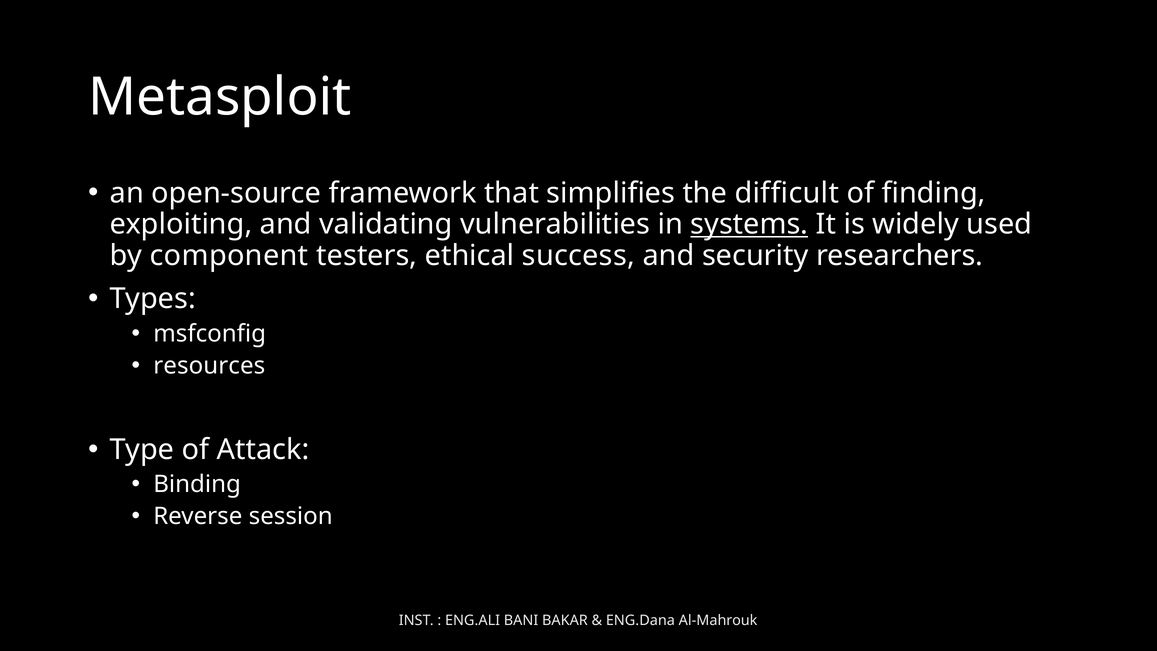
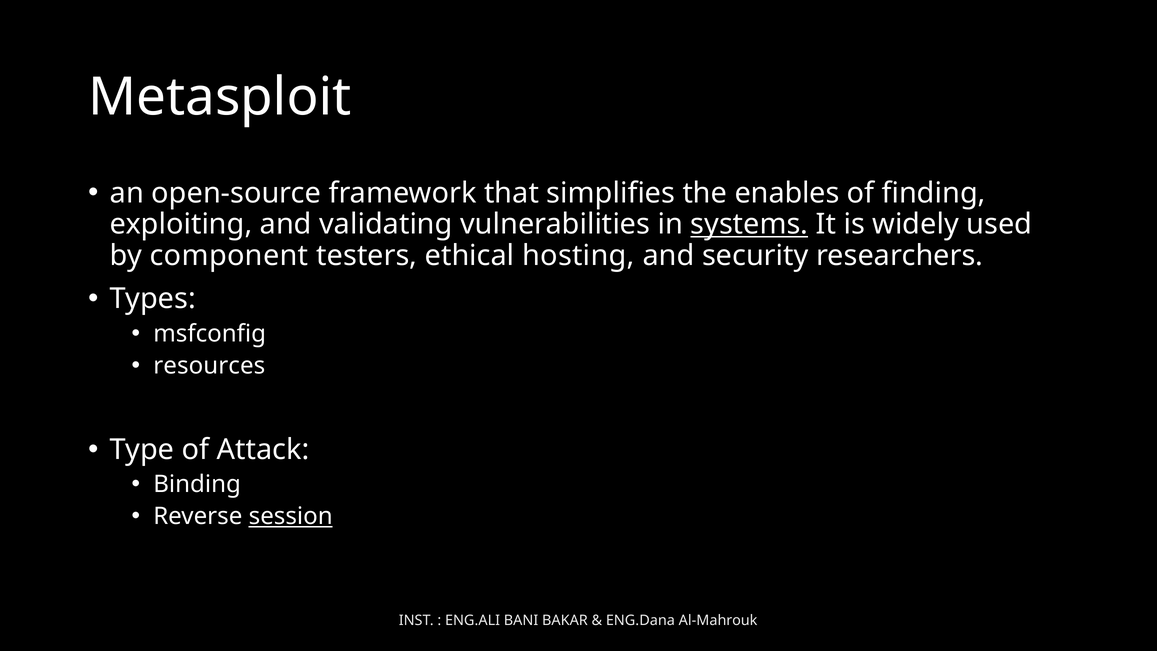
difficult: difficult -> enables (787, 193)
success: success -> hosting (578, 255)
session underline: none -> present (291, 516)
